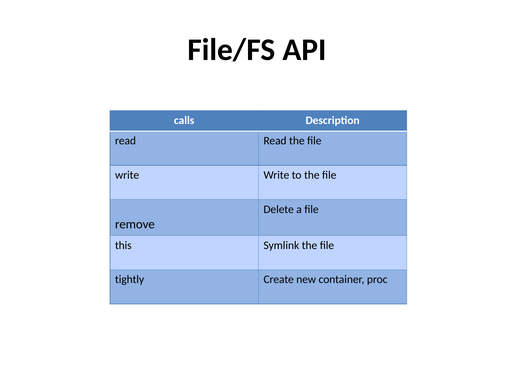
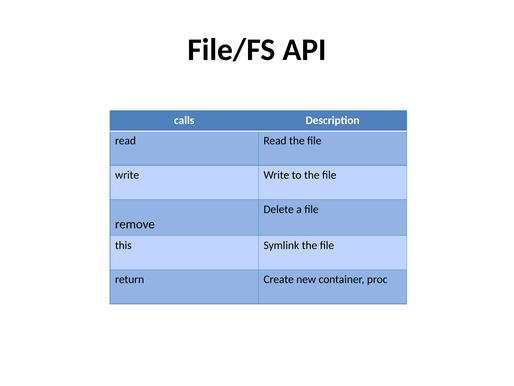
tightly: tightly -> return (130, 279)
